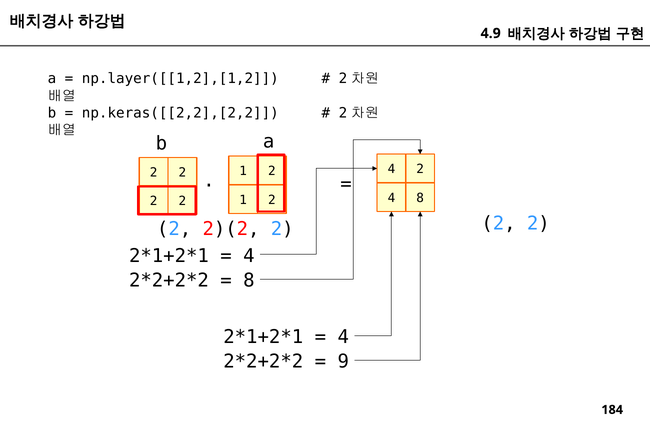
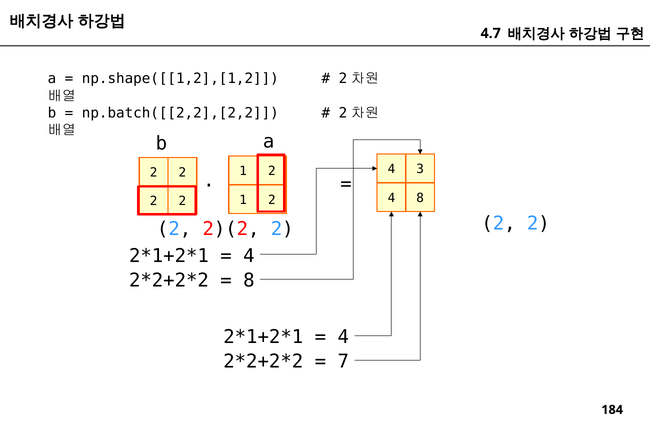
4.9: 4.9 -> 4.7 (491, 33)
np.layer([[1,2],[1,2: np.layer([[1,2],[1,2 -> np.shape([[1,2],[1,2 (180, 79)
np.keras([[2,2],[2,2: np.keras([[2,2],[2,2 -> np.batch([[2,2],[2,2 (180, 113)
4 2: 2 -> 3 (420, 169)
9: 9 -> 7 (343, 362)
